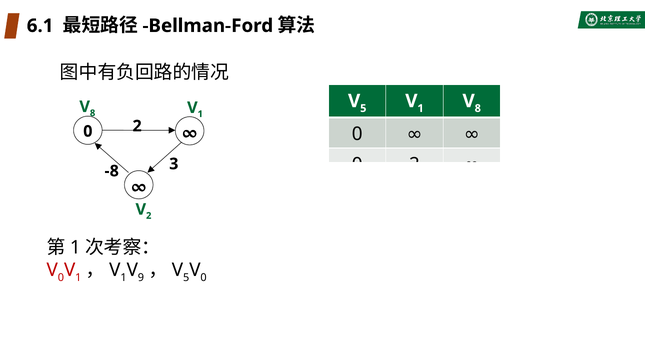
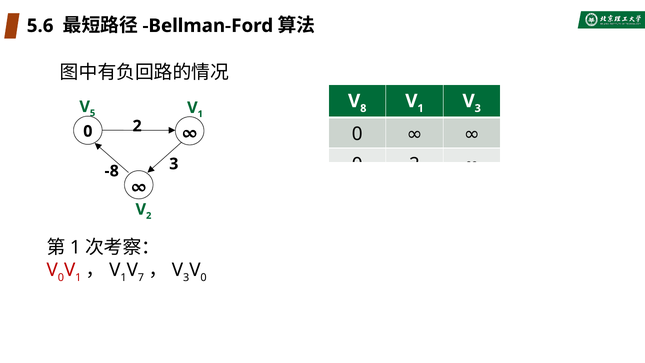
6.1: 6.1 -> 5.6 (40, 26)
5: 5 -> 8 (363, 108)
8: 8 -> 3 (478, 108)
8: 8 -> 5 (93, 113)
9: 9 -> 7 (141, 277)
5: 5 -> 3 (186, 277)
